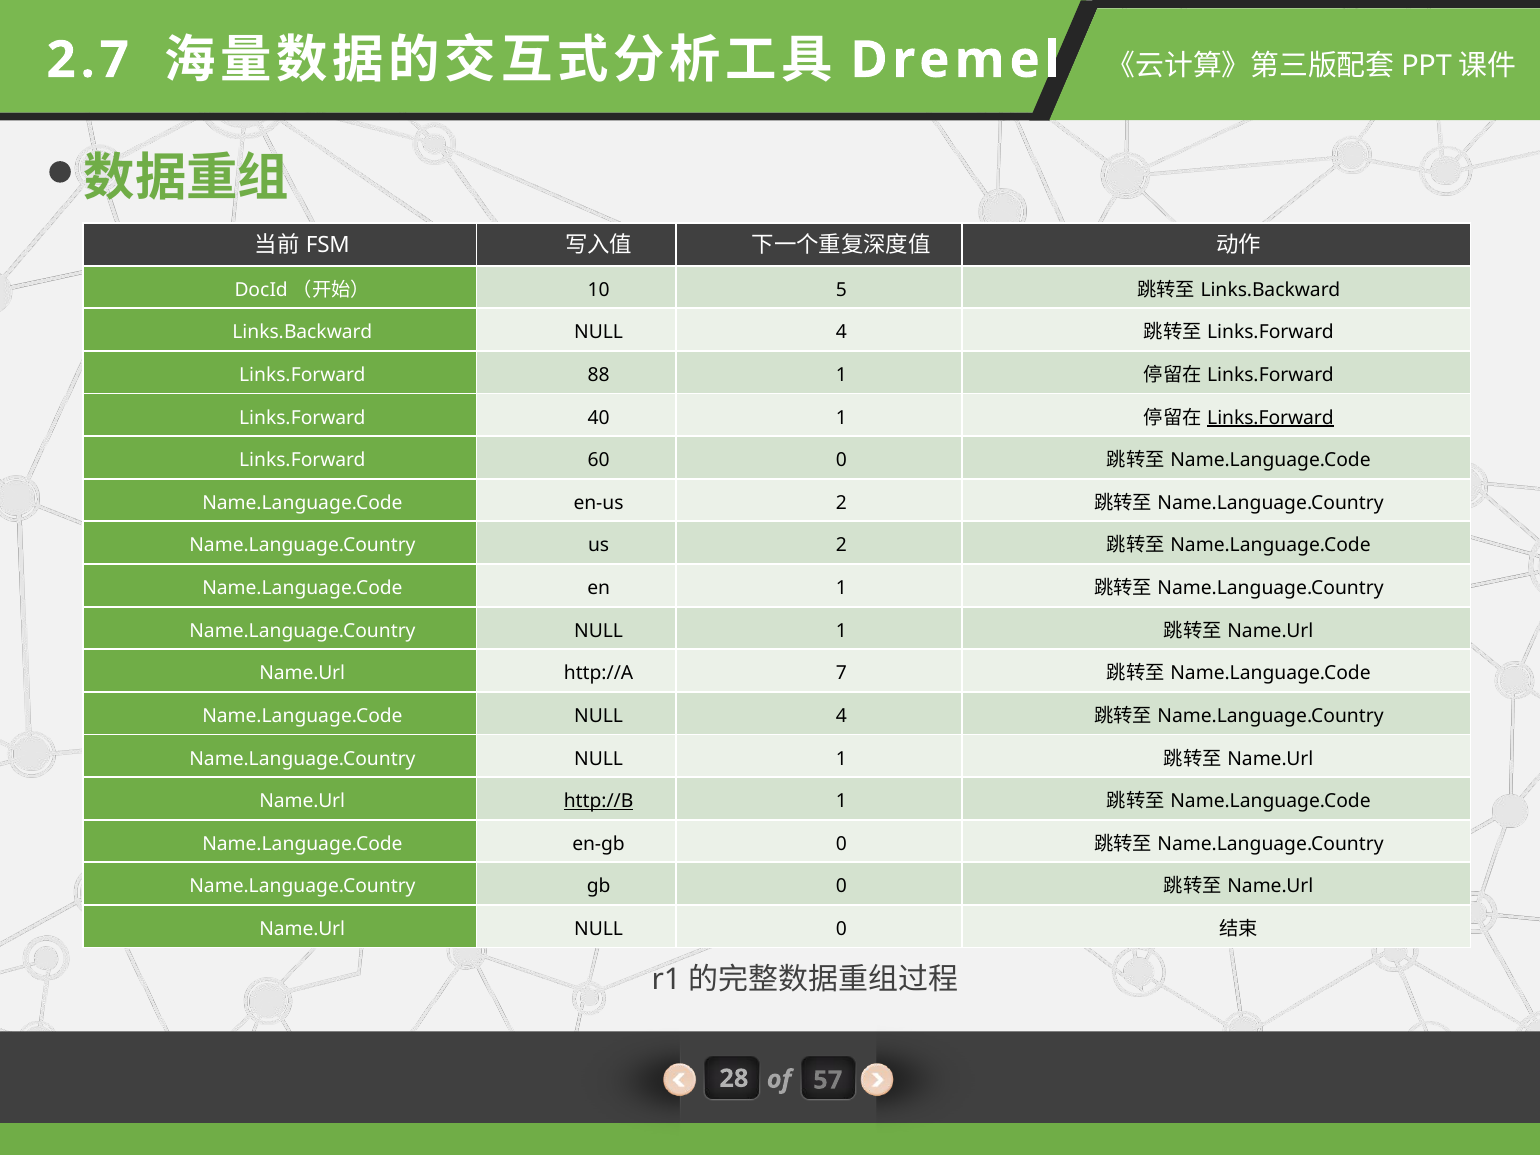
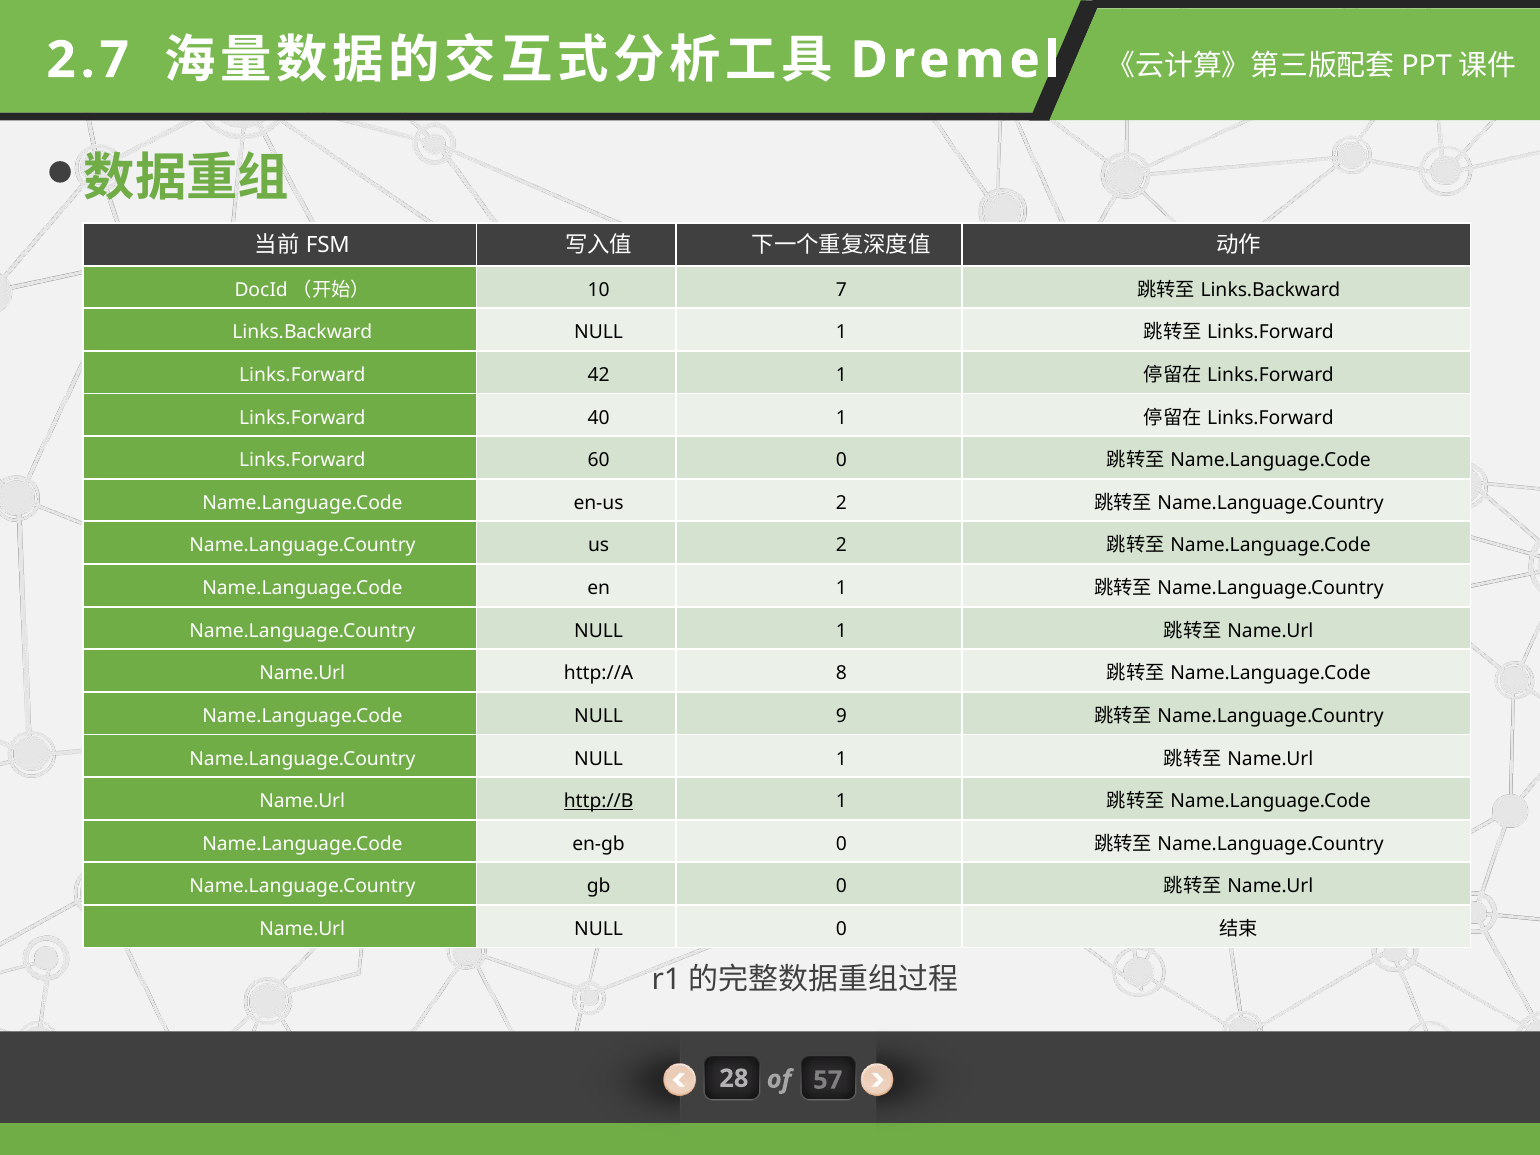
5: 5 -> 7 (841, 290)
Links.Backward NULL 4: 4 -> 1 (841, 332)
88: 88 -> 42 (599, 375)
Links.Forward underline: present -> none (1270, 418)
7: 7 -> 8 (841, 673)
Name.Language.Code NULL 4: 4 -> 9 (841, 716)
